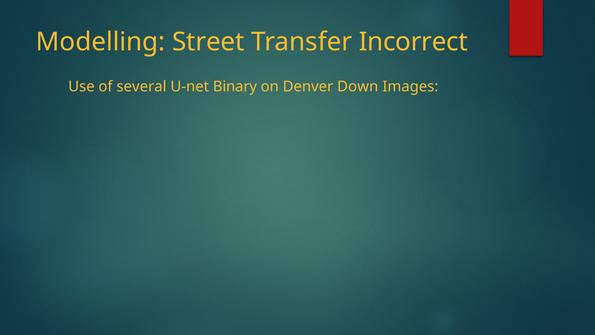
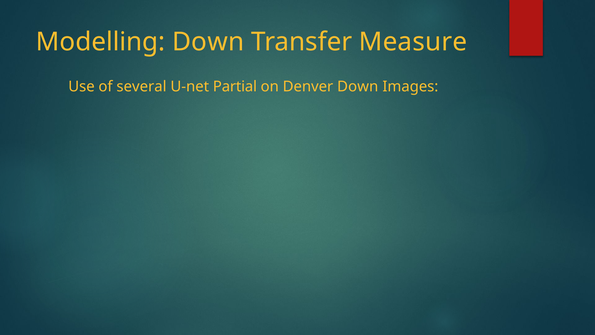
Modelling Street: Street -> Down (208, 42)
Incorrect: Incorrect -> Measure (413, 42)
Binary: Binary -> Partial (235, 87)
